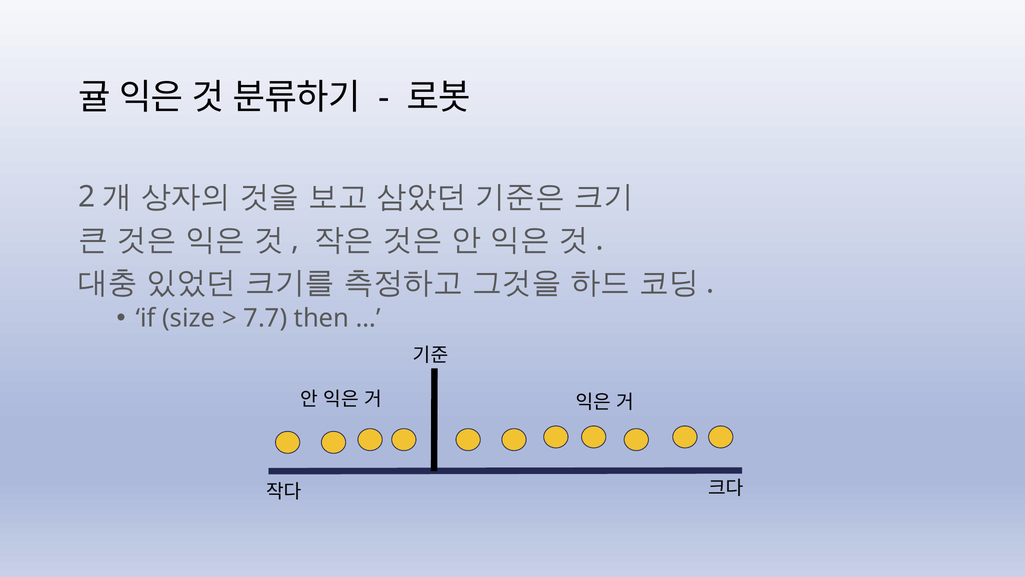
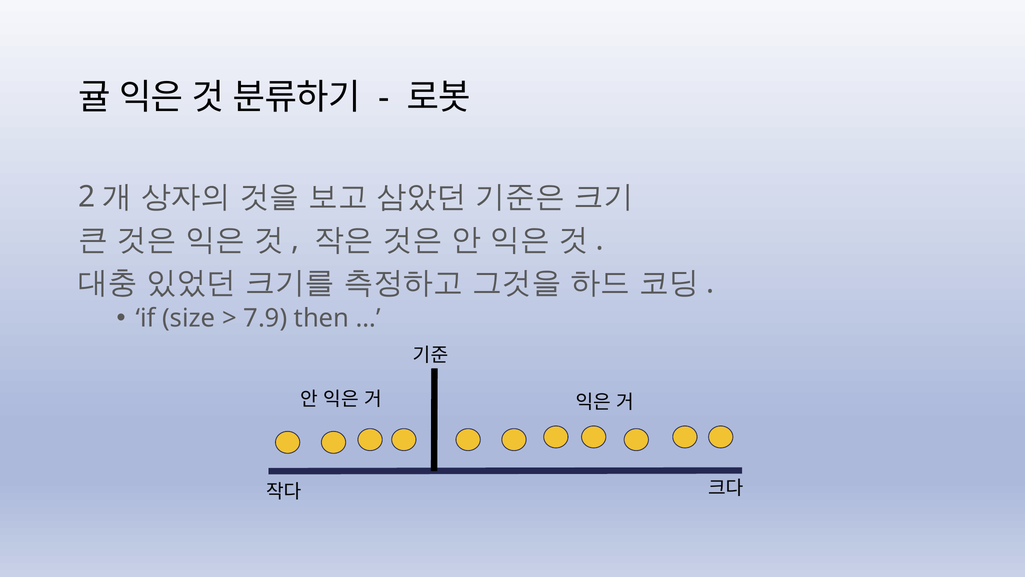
7.7: 7.7 -> 7.9 (265, 318)
